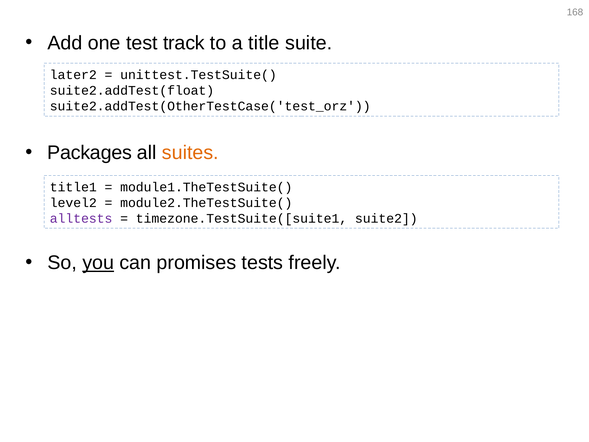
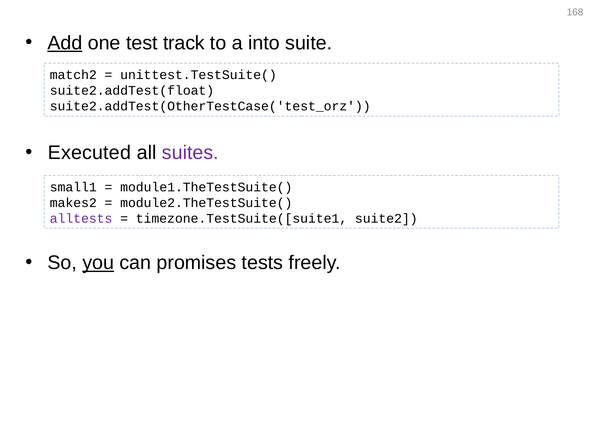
Add underline: none -> present (65, 43)
title: title -> into (264, 43)
later2: later2 -> match2 (73, 75)
Packages: Packages -> Executed (89, 153)
suites colour: orange -> purple (190, 153)
title1: title1 -> small1 (73, 187)
level2: level2 -> makes2 (73, 203)
